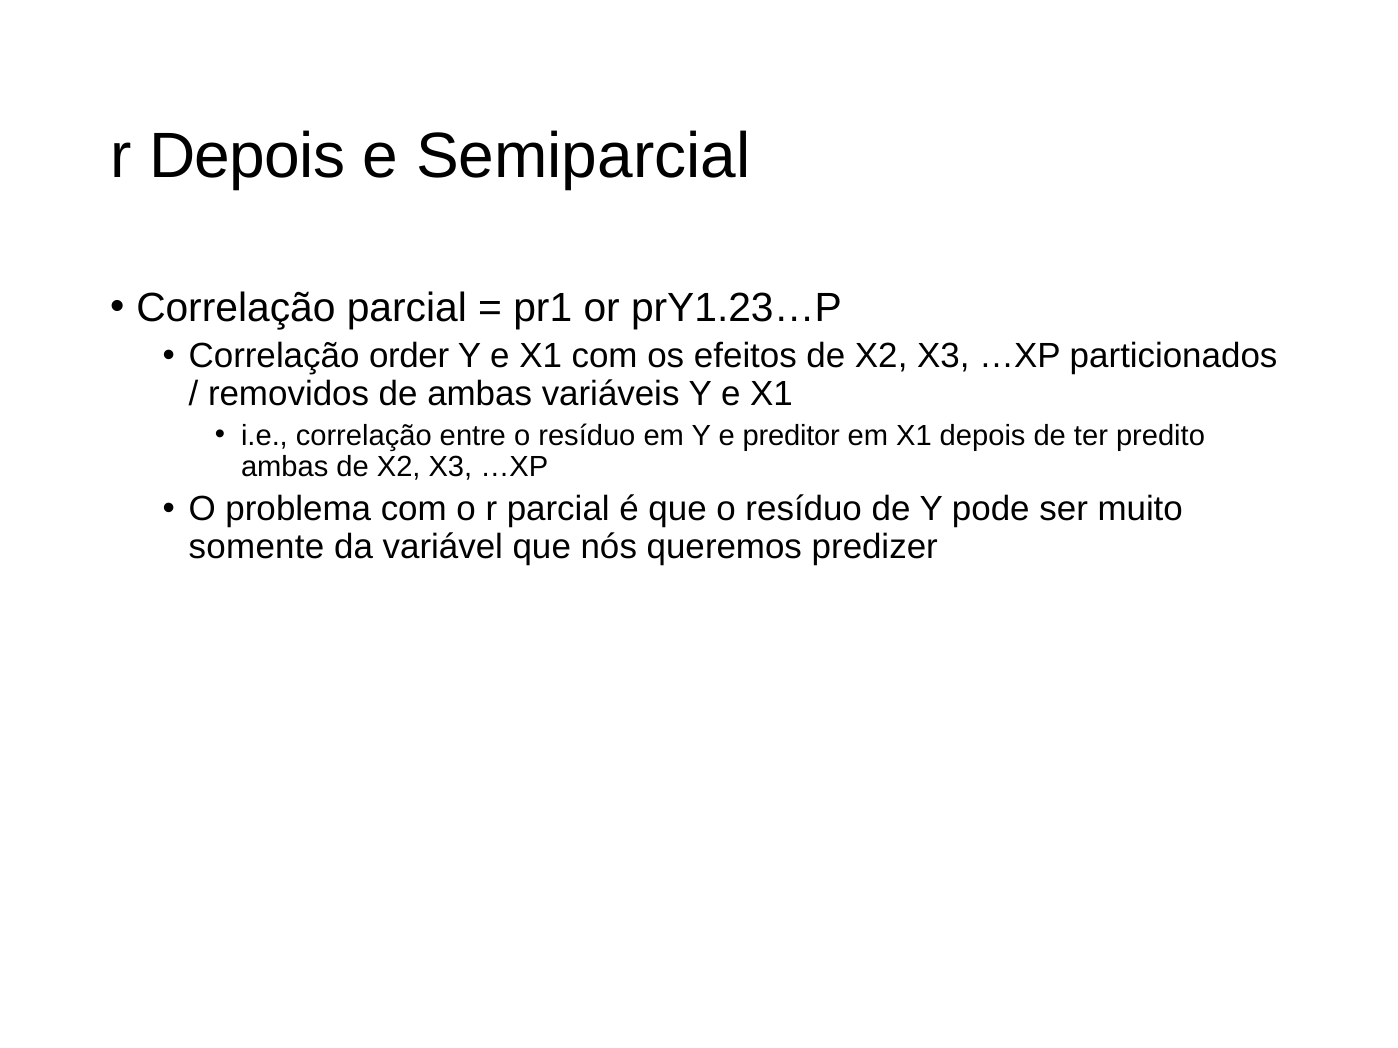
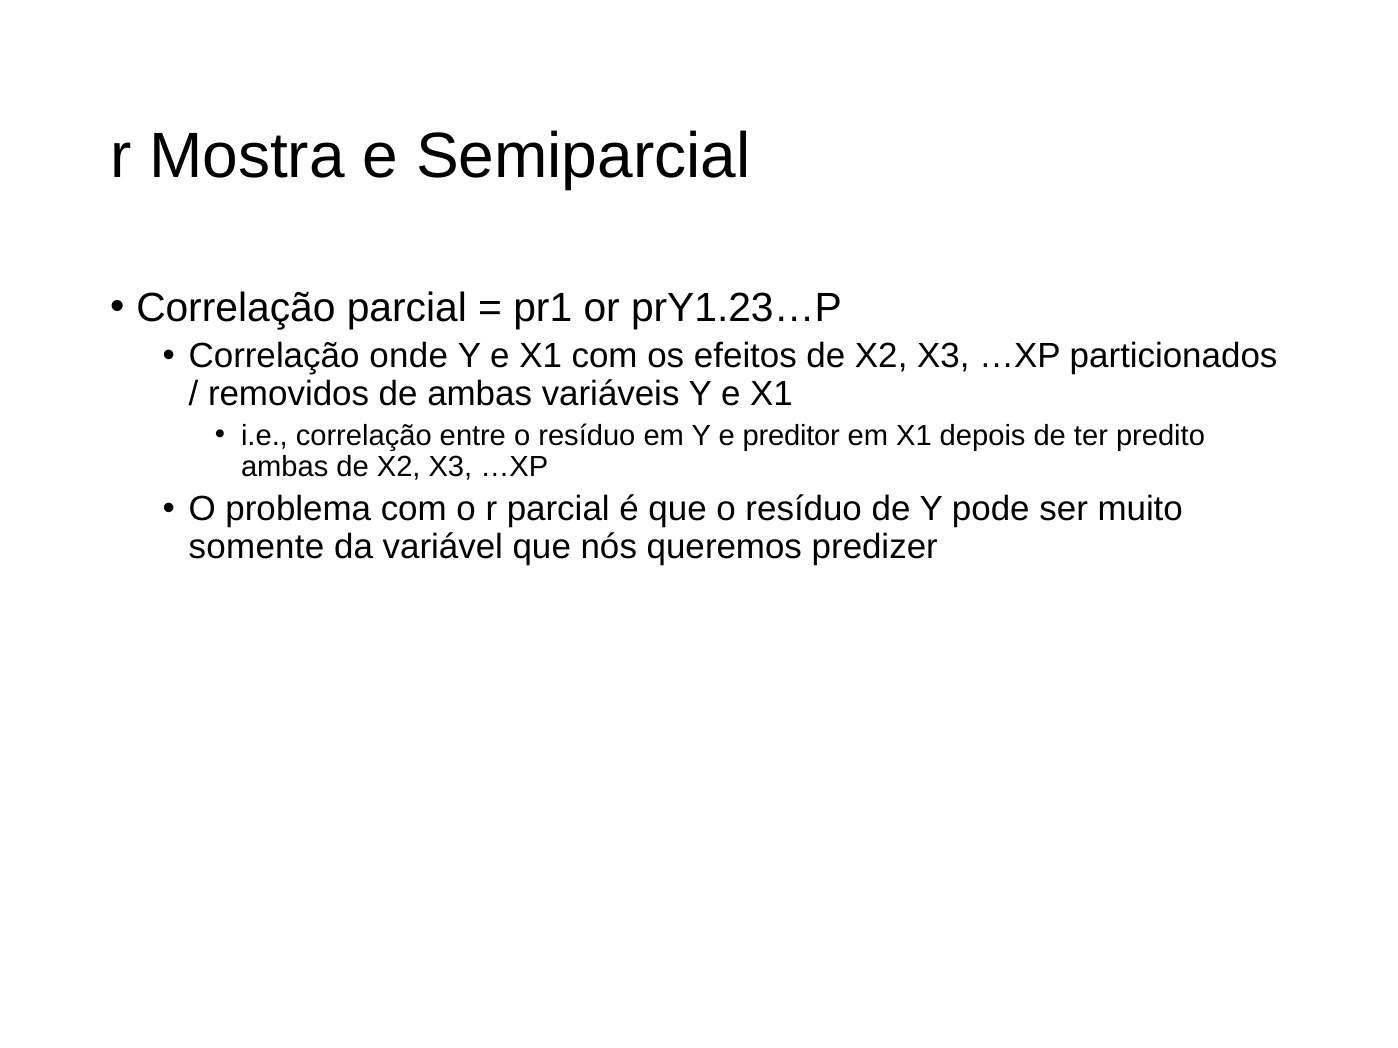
r Depois: Depois -> Mostra (247, 157)
order: order -> onde (409, 356)
